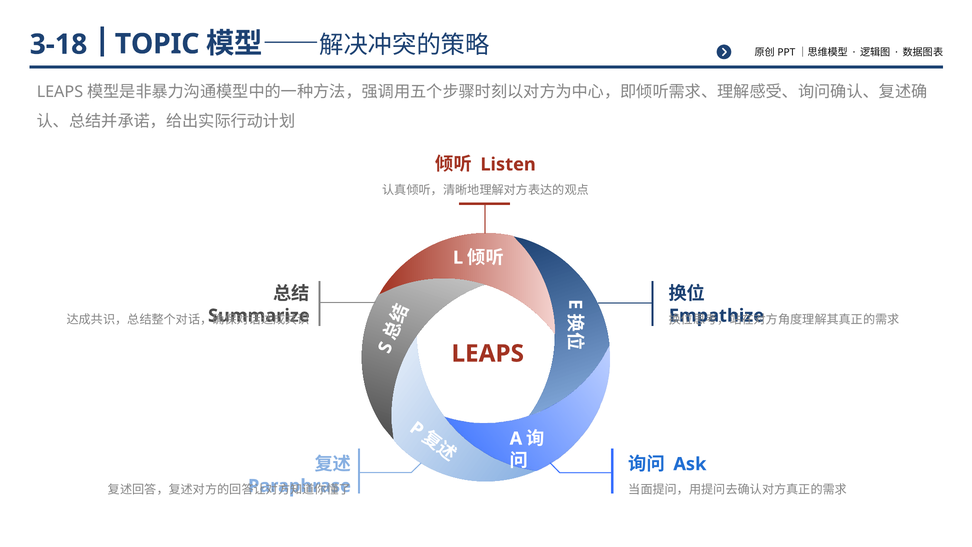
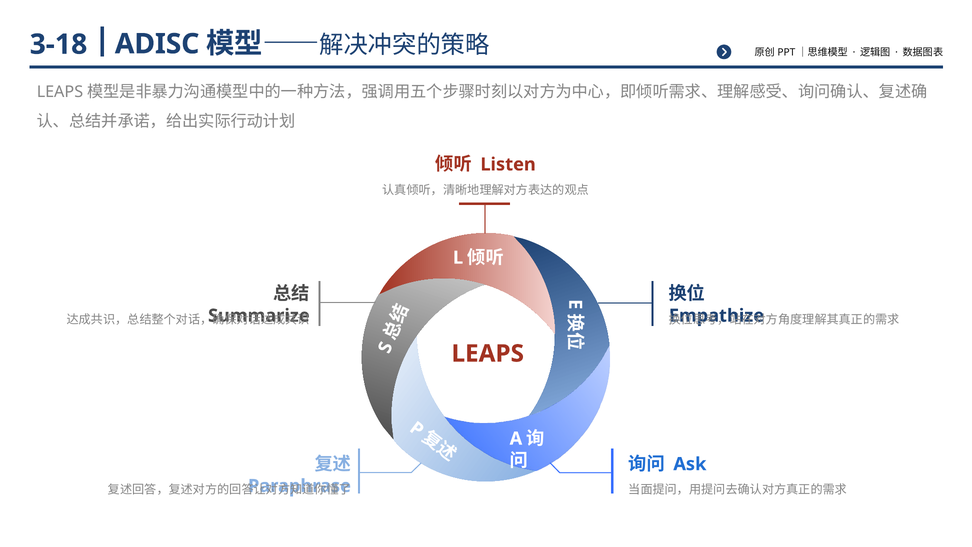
TOPIC: TOPIC -> ADISC (157, 44)
